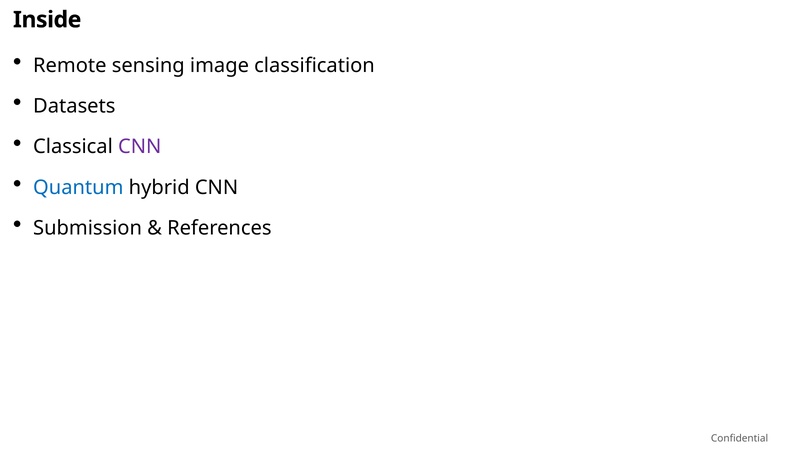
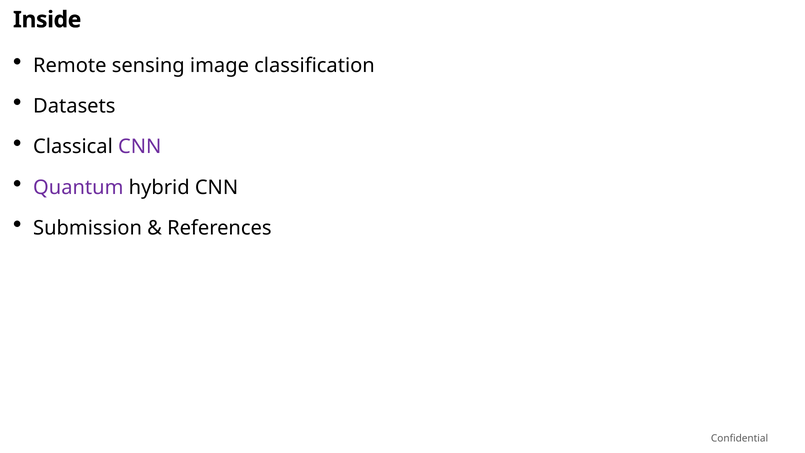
Quantum colour: blue -> purple (78, 187)
